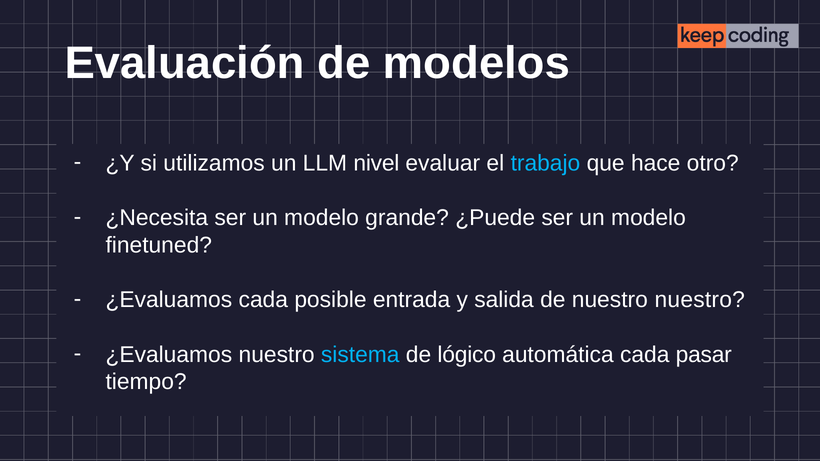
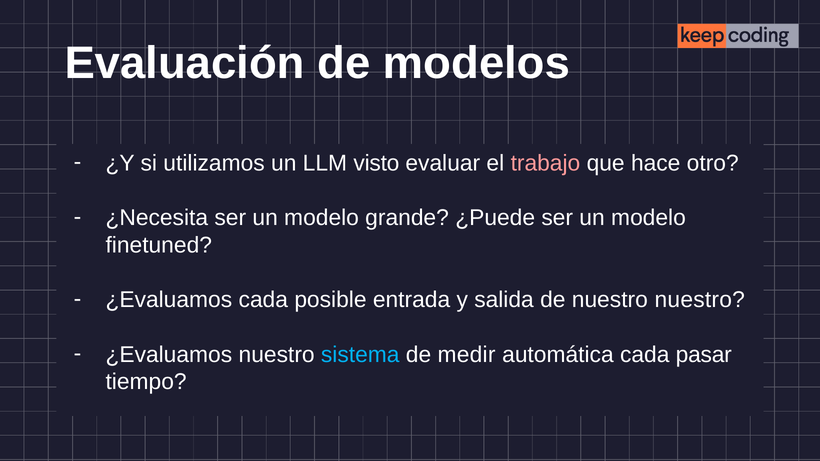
nivel: nivel -> visto (376, 163)
trabajo colour: light blue -> pink (545, 163)
lógico: lógico -> medir (467, 355)
